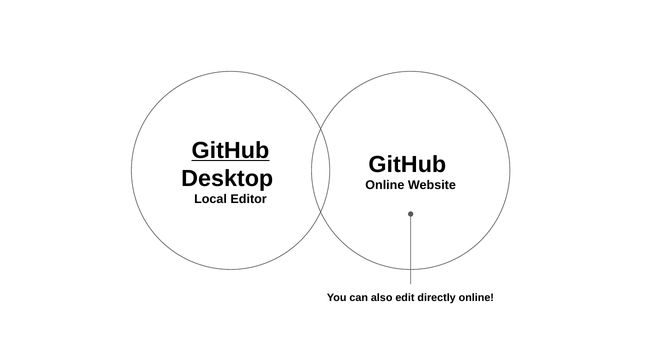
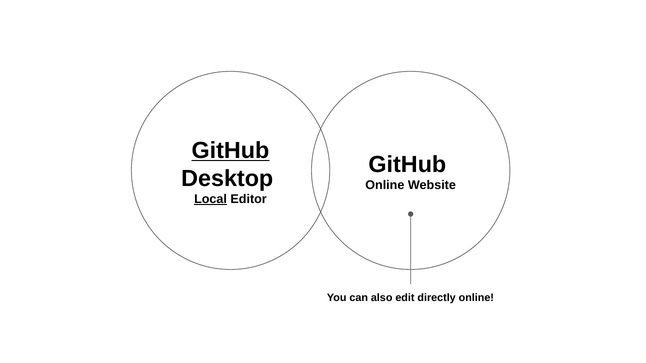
Local underline: none -> present (211, 199)
